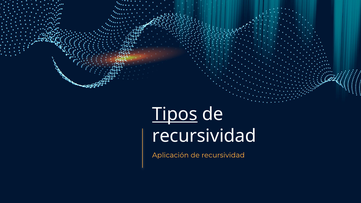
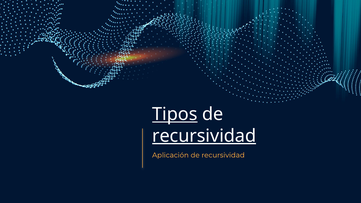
recursividad underline: none -> present (204, 136)
